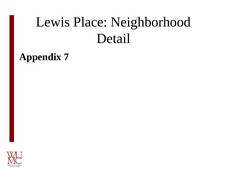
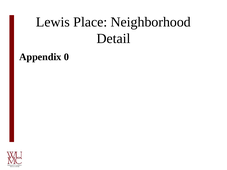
7: 7 -> 0 (66, 57)
